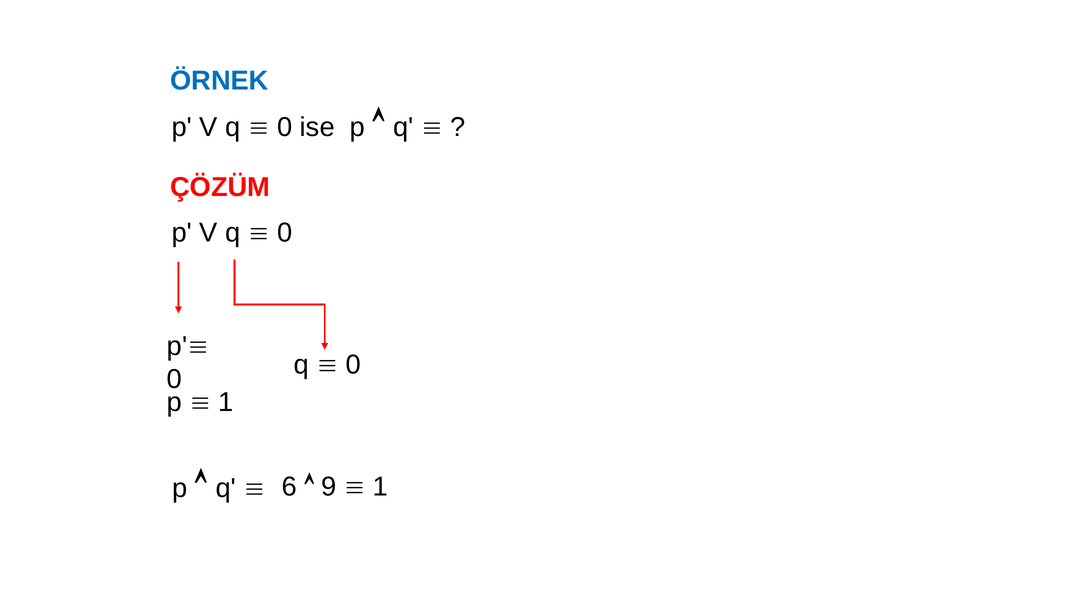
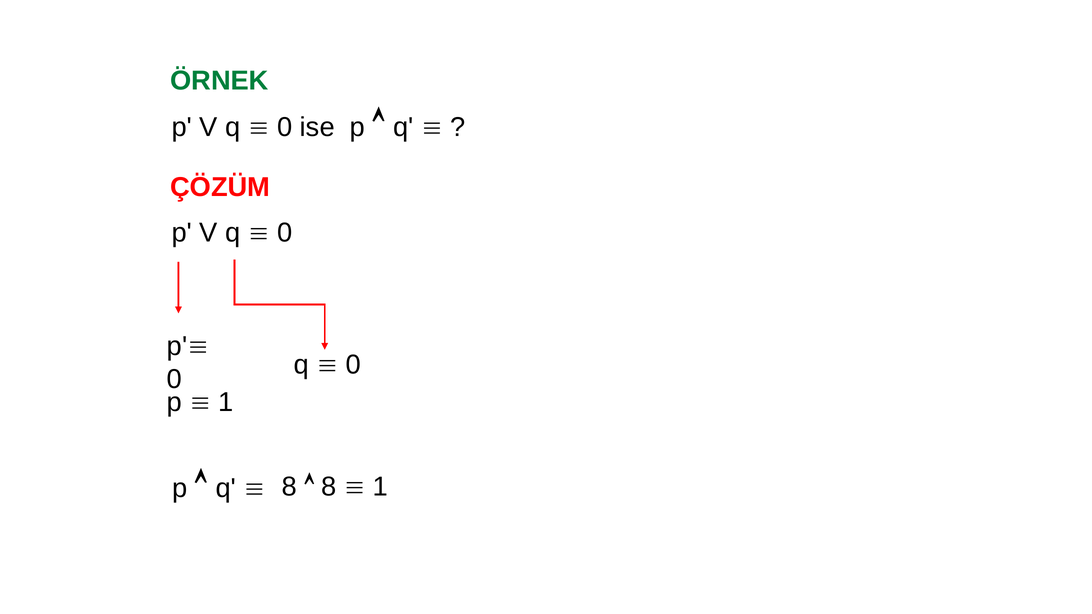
ÖRNEK colour: blue -> green (219, 81)
6: 6 -> 8 (289, 487)
9: 9 -> 8 (329, 487)
